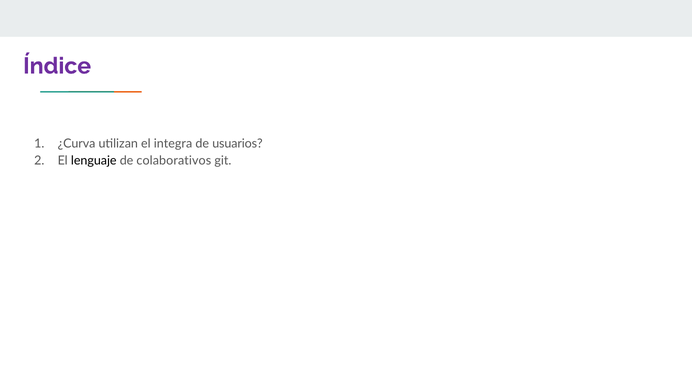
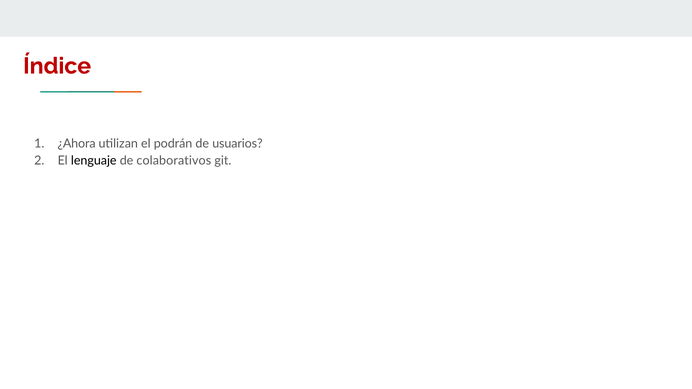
Índice colour: purple -> red (57, 66)
¿Curva: ¿Curva -> ¿Ahora (77, 144)
integra: integra -> podrán (173, 144)
